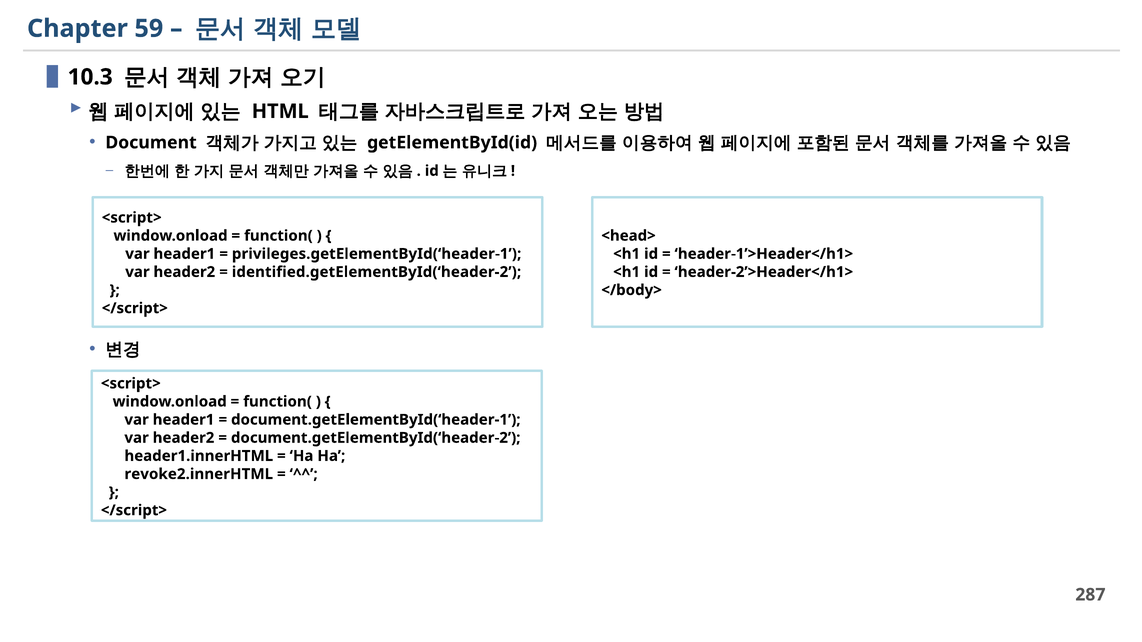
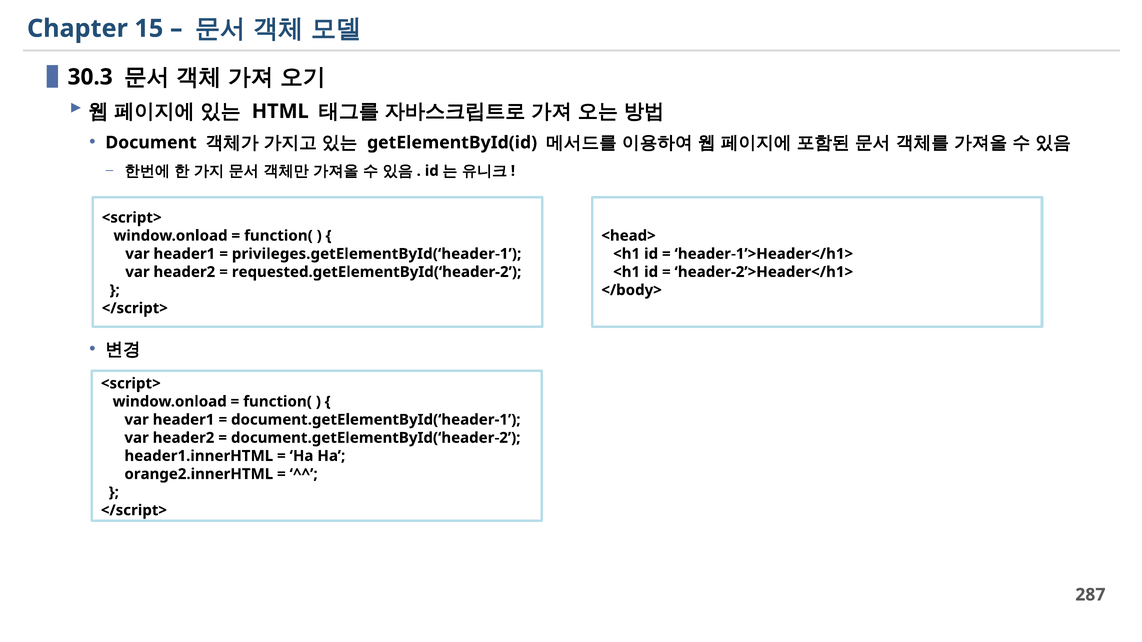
59: 59 -> 15 (149, 29)
10.3: 10.3 -> 30.3 (90, 77)
identified.getElementById(‘header-2: identified.getElementById(‘header-2 -> requested.getElementById(‘header-2 (377, 272)
revoke2.innerHTML: revoke2.innerHTML -> orange2.innerHTML (199, 474)
